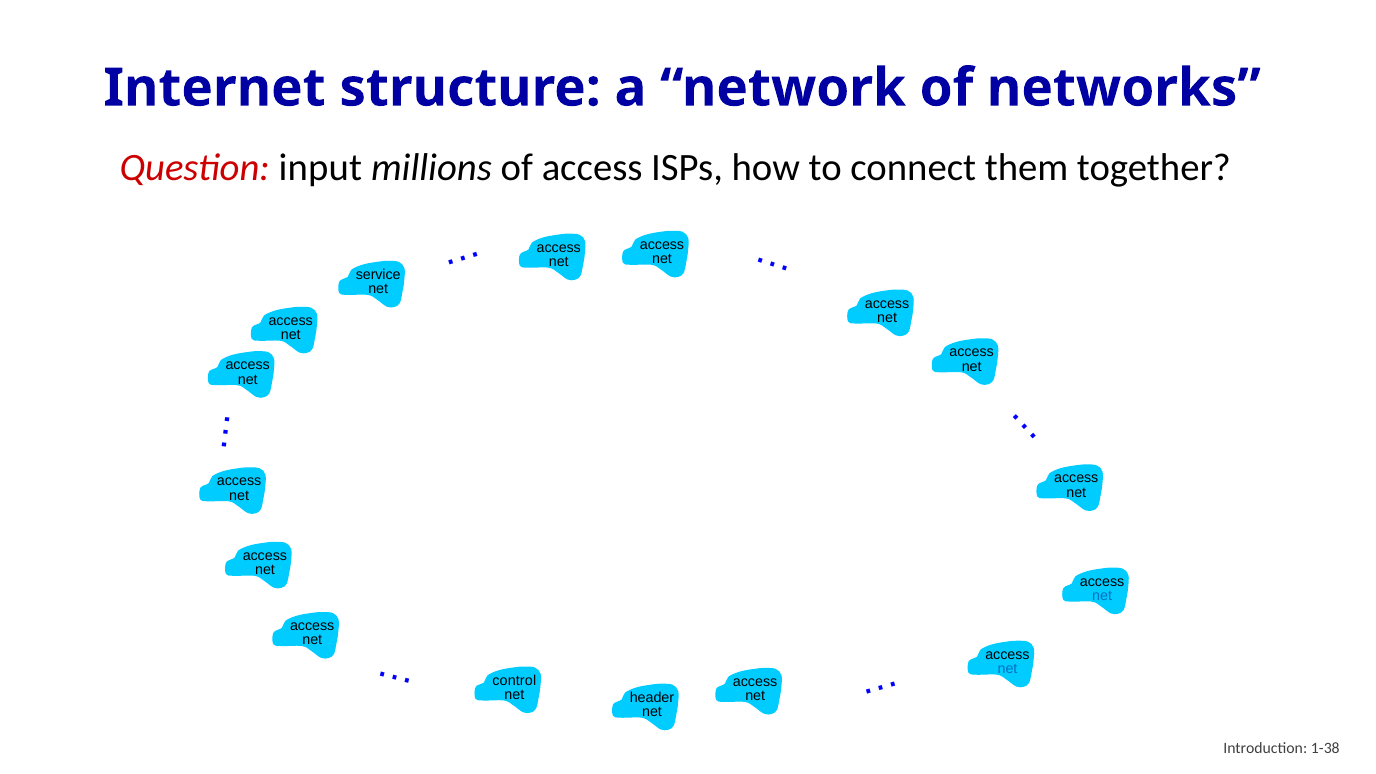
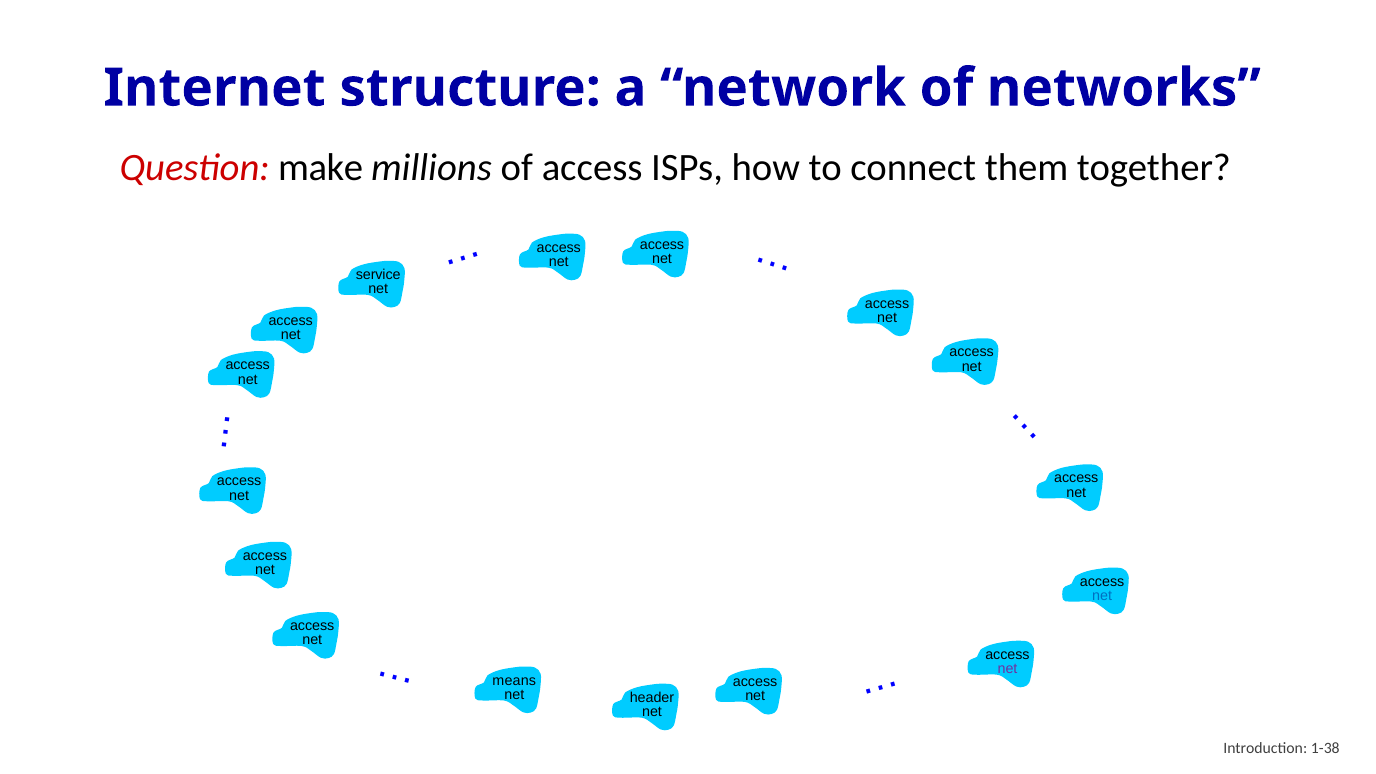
input: input -> make (321, 168)
net colour: blue -> purple (1008, 669)
control: control -> means (514, 680)
